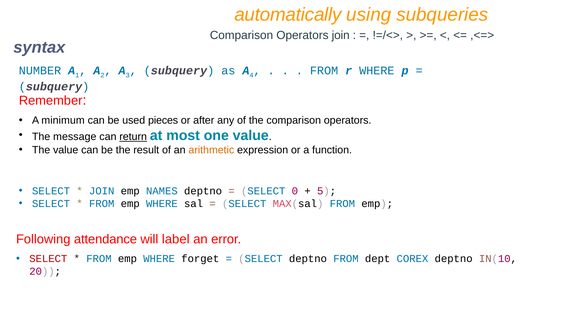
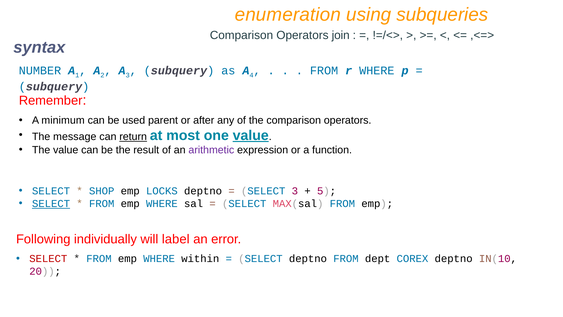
automatically: automatically -> enumeration (288, 15)
pieces: pieces -> parent (163, 120)
value underline: none -> present (251, 135)
arithmetic colour: orange -> purple (211, 150)
JOIN: JOIN -> SHOP (102, 191)
NAMES: NAMES -> LOCKS (162, 191)
SELECT 0: 0 -> 3 (295, 191)
SELECT underline: none -> present (51, 204)
attendance: attendance -> individually (105, 239)
forget: forget -> within (200, 259)
